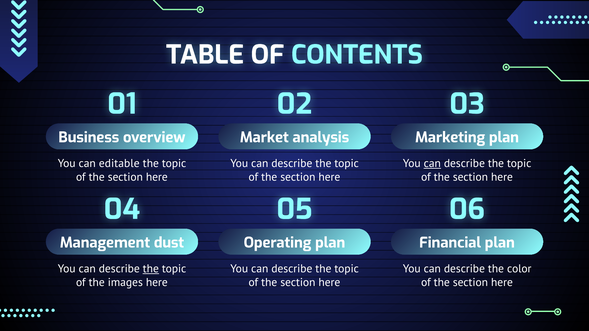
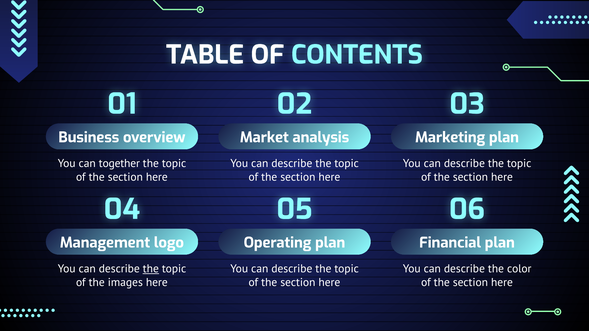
editable: editable -> together (119, 164)
can underline: present -> none (432, 164)
dust: dust -> logo (169, 243)
